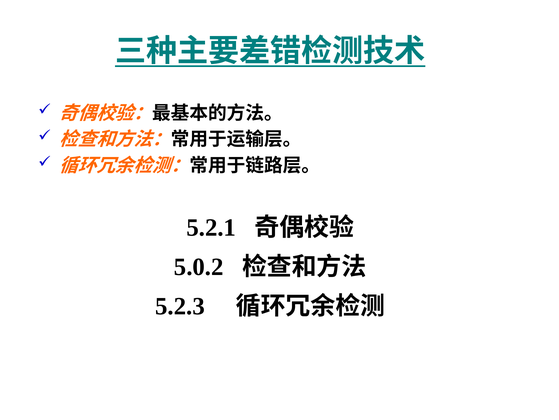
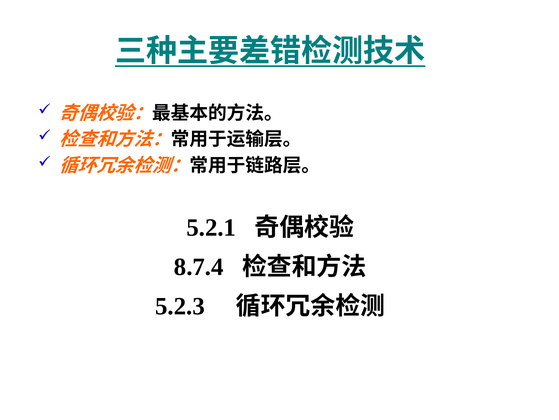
5.0.2: 5.0.2 -> 8.7.4 (199, 267)
